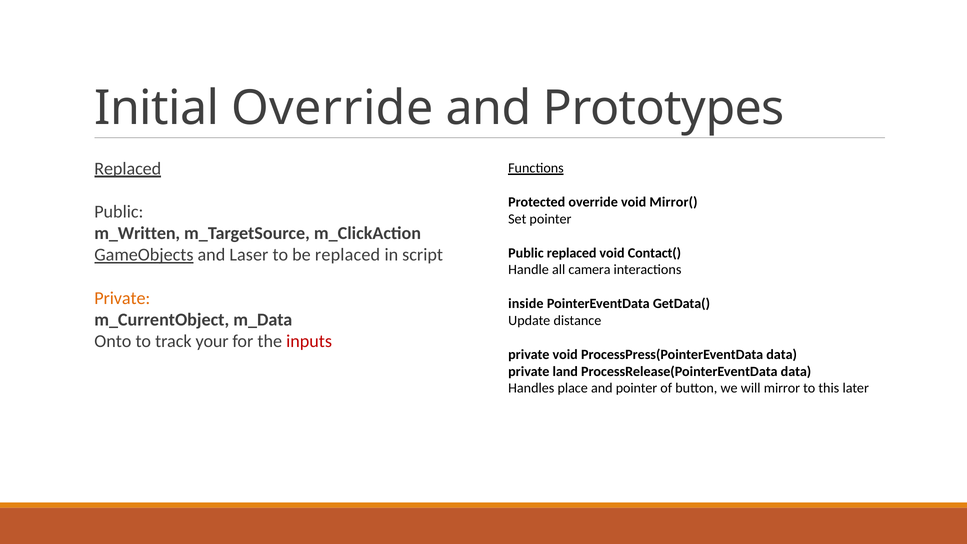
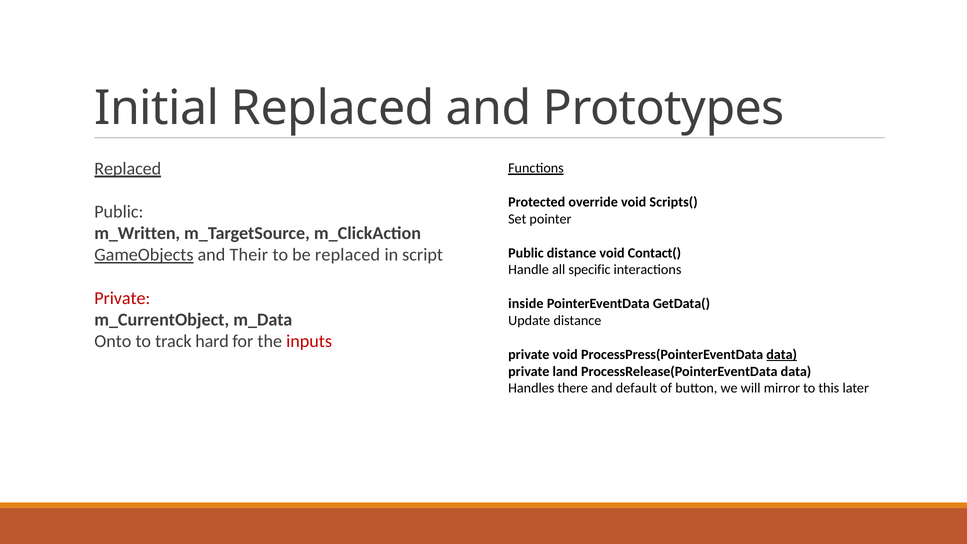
Initial Override: Override -> Replaced (333, 108)
Mirror(: Mirror( -> Scripts( (674, 202)
Public replaced: replaced -> distance (572, 253)
Laser: Laser -> Their (249, 255)
camera: camera -> specific (589, 270)
Private colour: orange -> red (122, 298)
your: your -> hard (212, 341)
data underline: none -> present (782, 354)
place: place -> there (573, 388)
and pointer: pointer -> default (636, 388)
